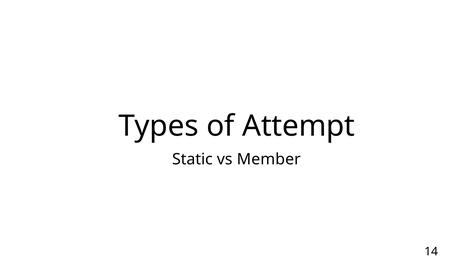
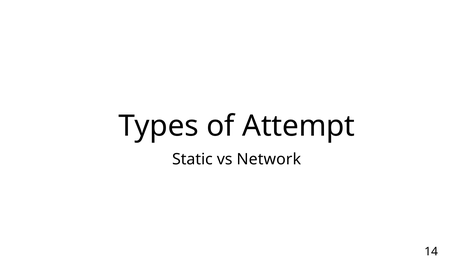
Member: Member -> Network (269, 160)
